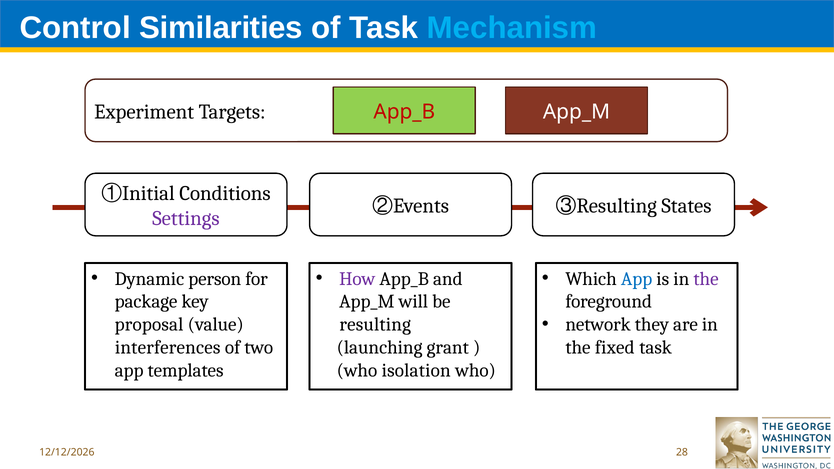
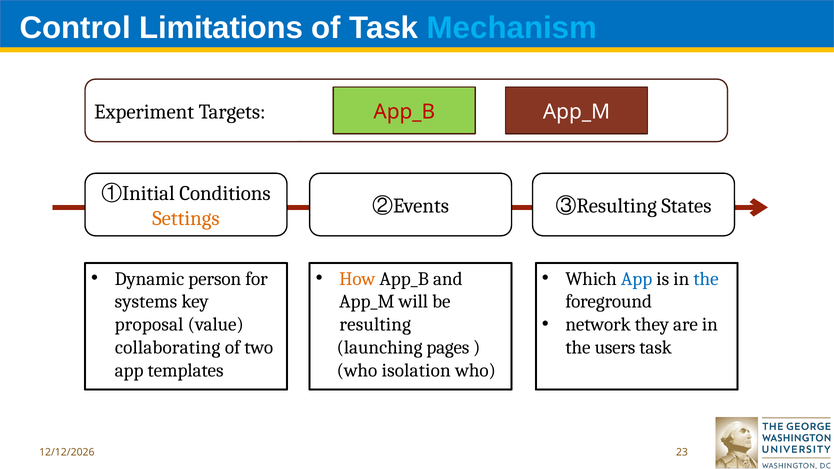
Similarities: Similarities -> Limitations (221, 28)
Settings colour: purple -> orange (186, 219)
How colour: purple -> orange (357, 279)
the colour: purple -> blue (706, 279)
package: package -> systems (146, 302)
interferences: interferences -> collaborating (168, 348)
grant: grant -> pages (448, 348)
fixed: fixed -> users (615, 348)
28: 28 -> 23 (682, 452)
